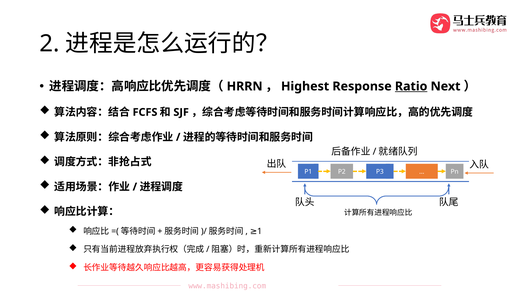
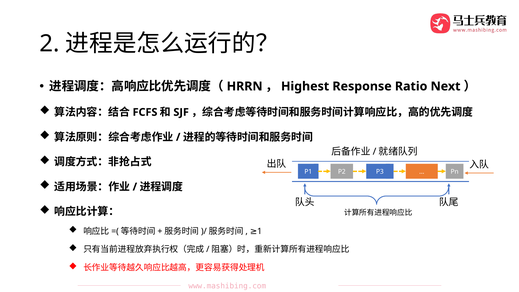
Ratio underline: present -> none (411, 86)
